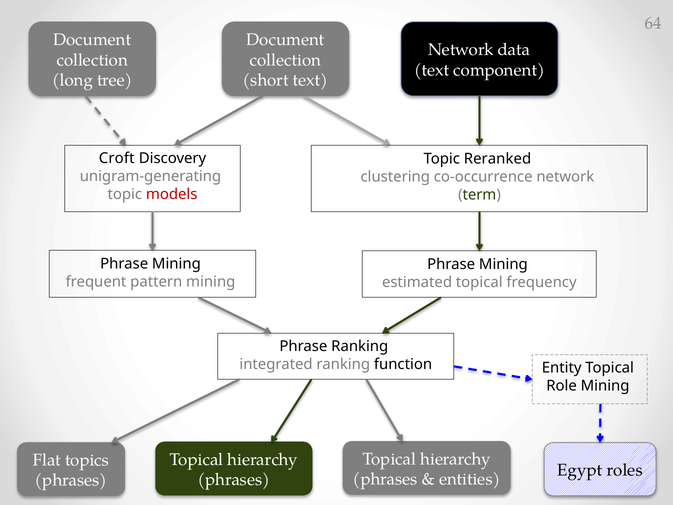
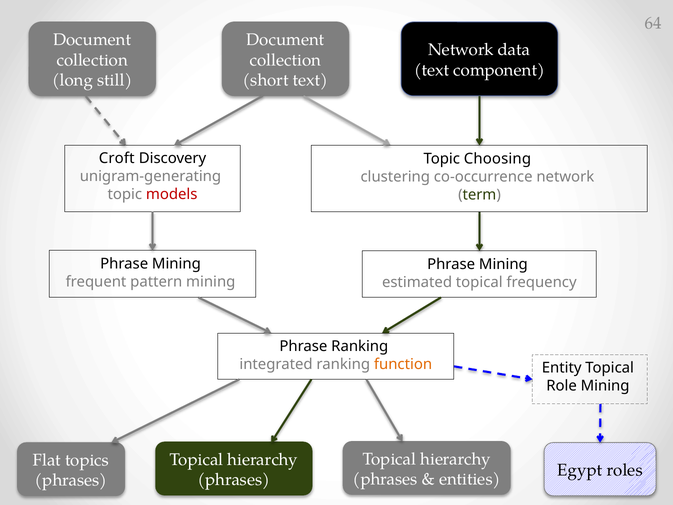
tree: tree -> still (115, 80)
Reranked: Reranked -> Choosing (497, 159)
function colour: black -> orange (403, 364)
